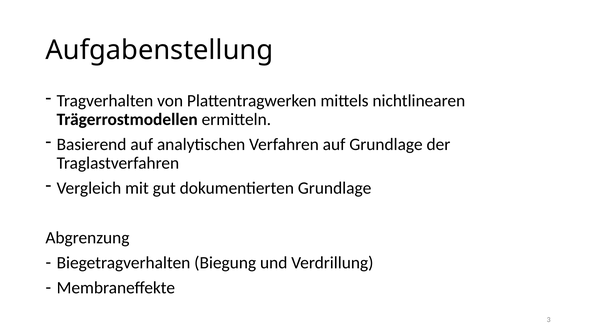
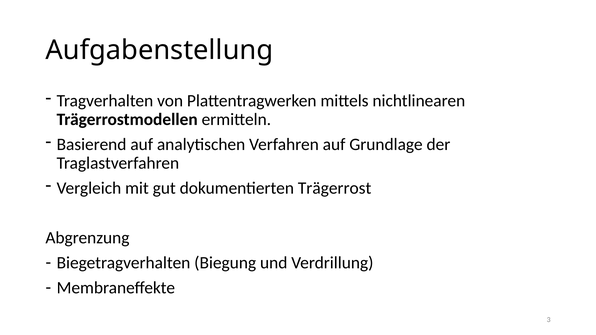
dokumentierten Grundlage: Grundlage -> Trägerrost (335, 188)
